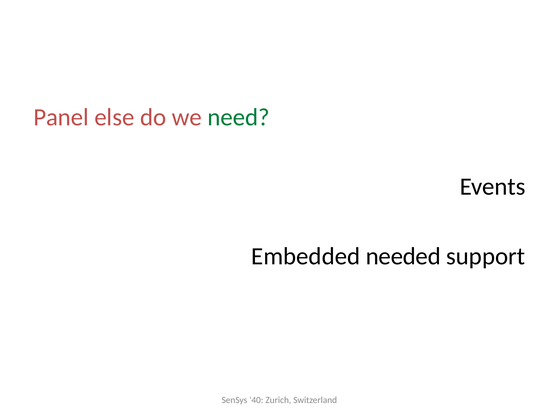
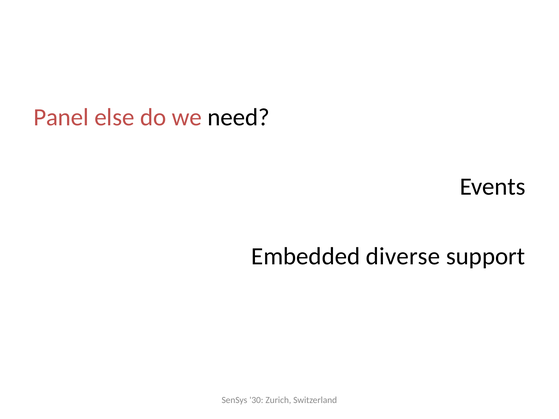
need colour: green -> black (239, 117)
needed: needed -> diverse (403, 256)
40: 40 -> 30 (256, 400)
